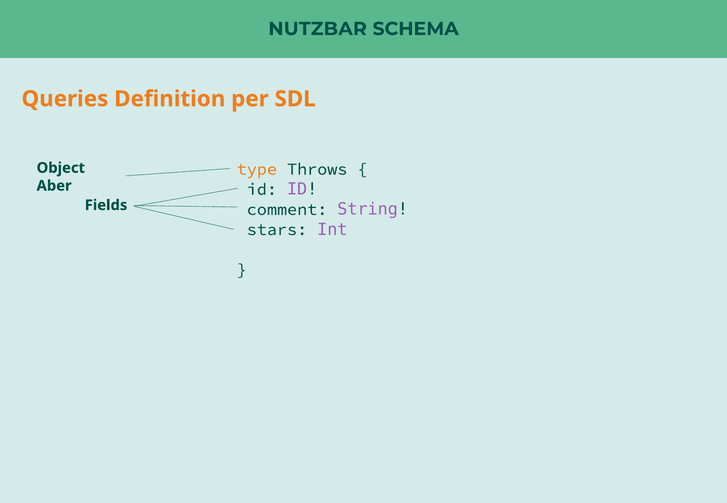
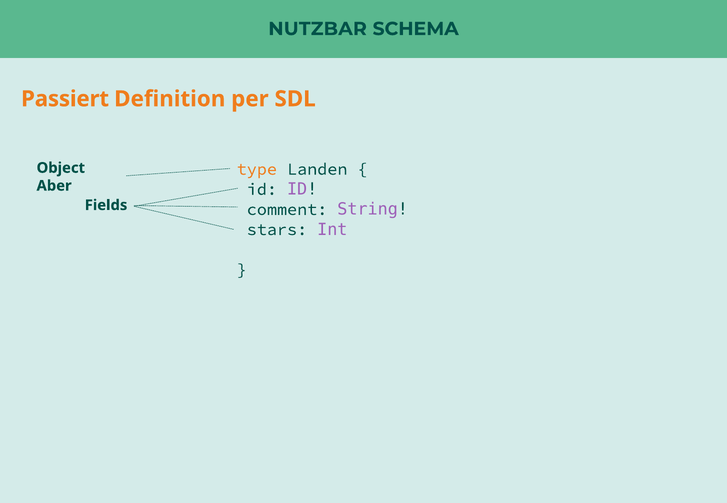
Queries: Queries -> Passiert (65, 99)
Throws: Throws -> Landen (317, 169)
